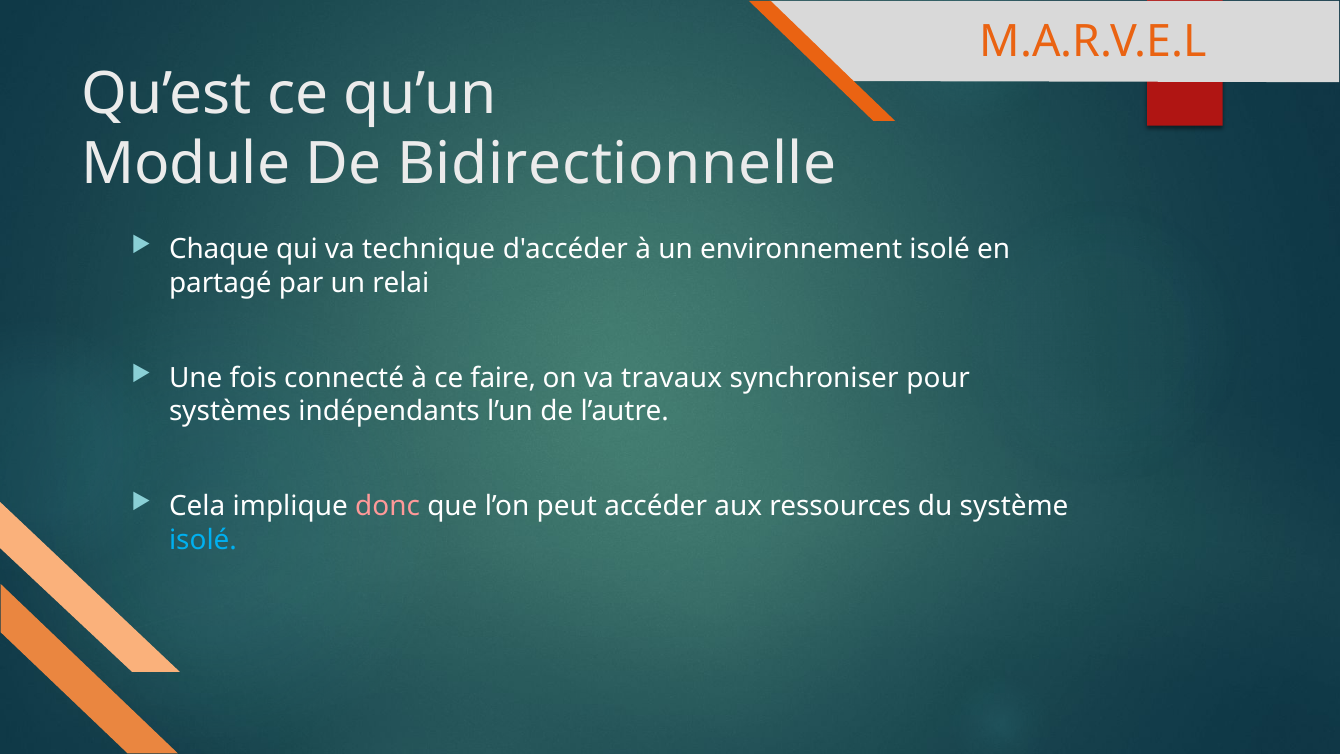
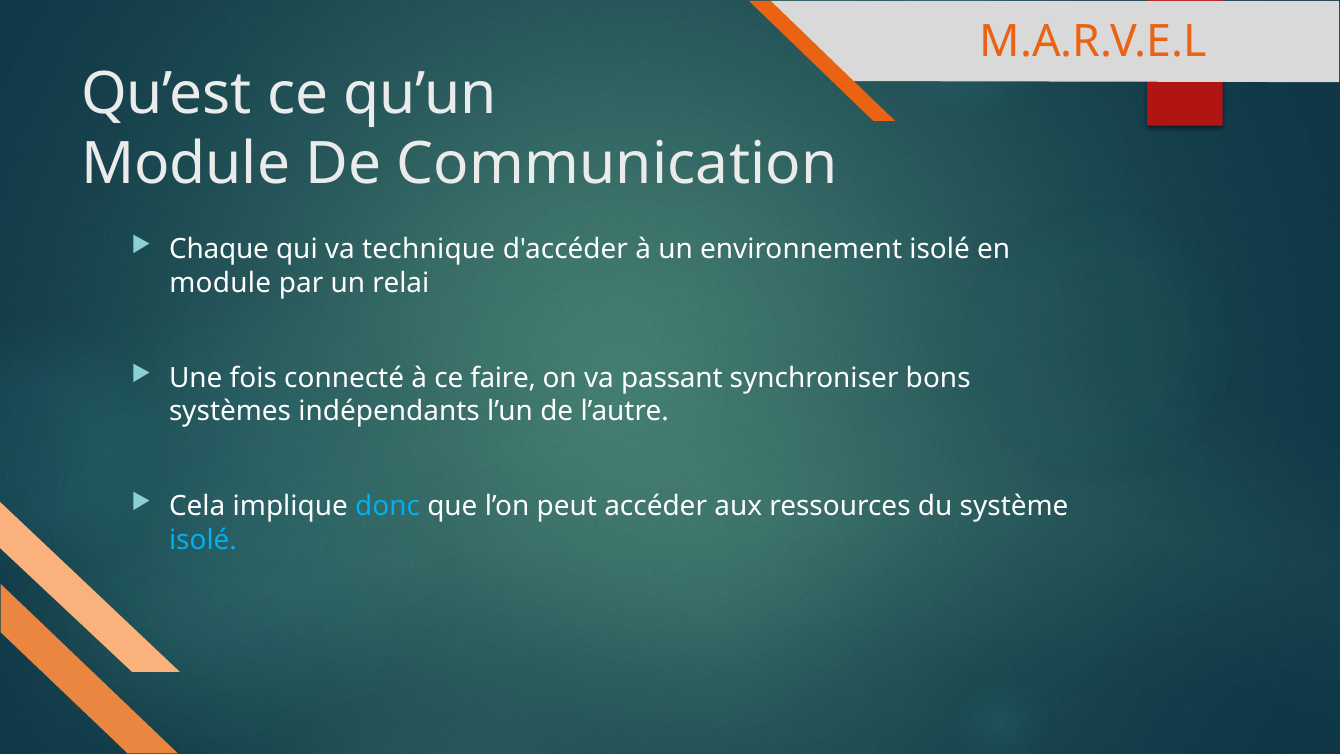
Bidirectionnelle: Bidirectionnelle -> Communication (617, 164)
partagé: partagé -> module (220, 283)
travaux: travaux -> passant (672, 378)
pour: pour -> bons (938, 378)
donc colour: pink -> light blue (388, 506)
